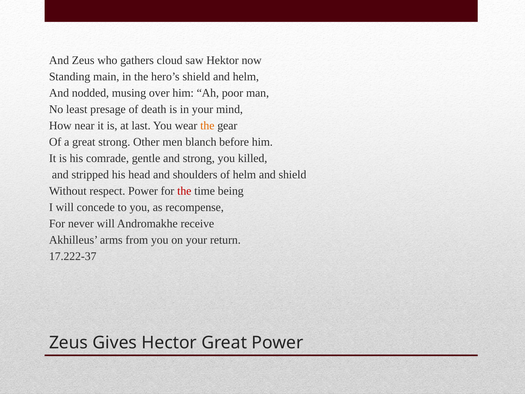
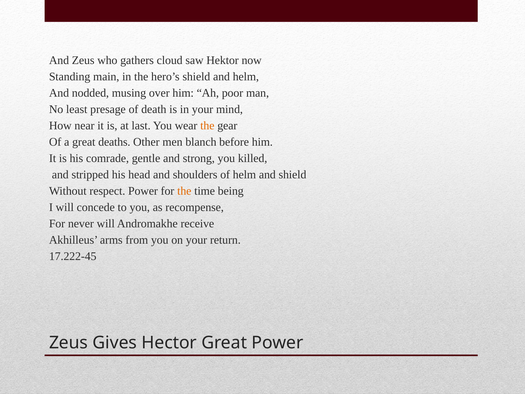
great strong: strong -> deaths (114, 142)
the colour: red -> orange (184, 191)
17.222-37: 17.222-37 -> 17.222-45 (73, 256)
